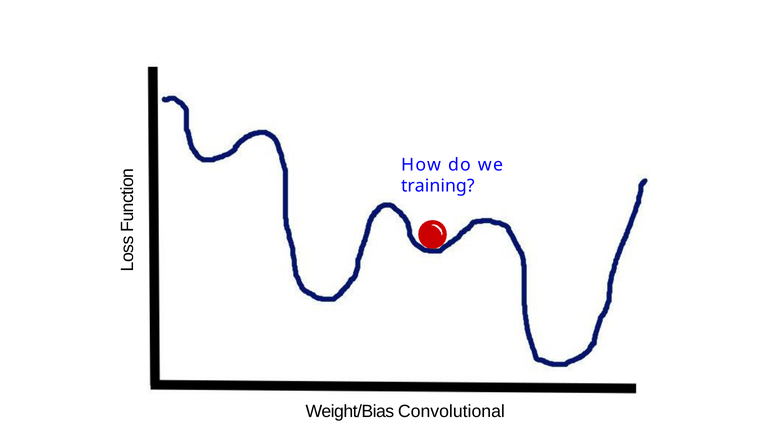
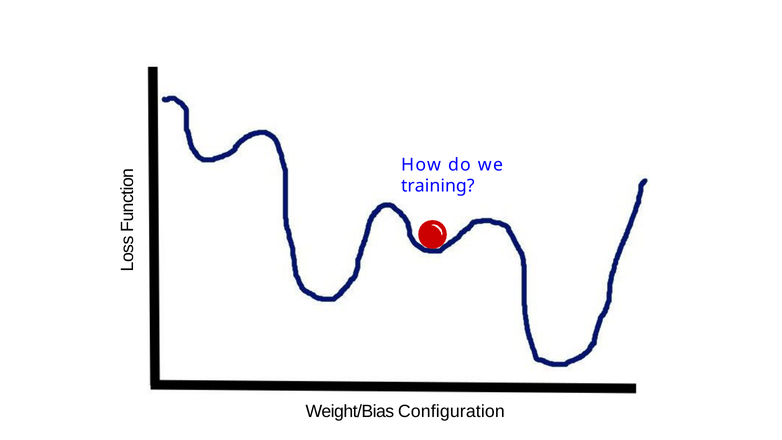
Convolutional: Convolutional -> Configuration (451, 411)
